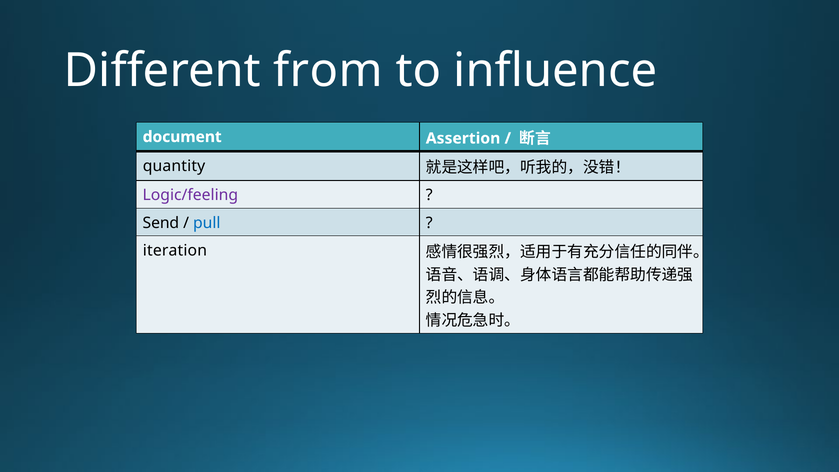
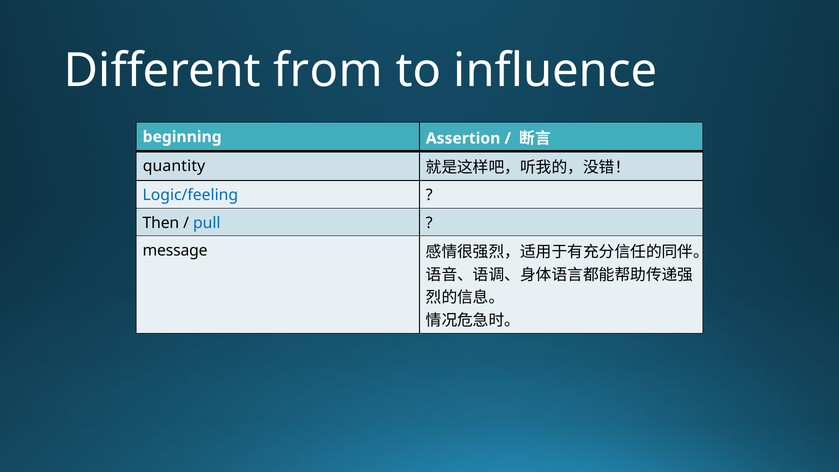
document: document -> beginning (182, 137)
Logic/feeling colour: purple -> blue (190, 195)
Send: Send -> Then (161, 223)
iteration: iteration -> message (175, 251)
